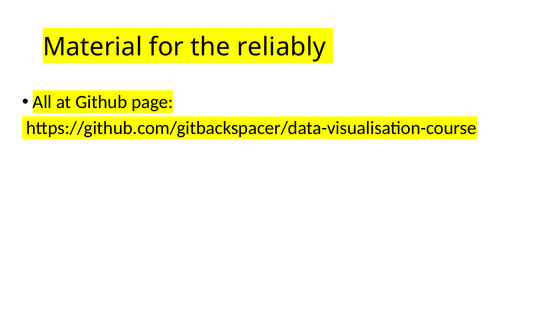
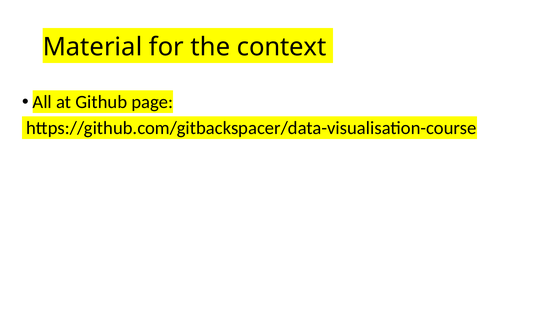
reliably: reliably -> context (282, 47)
